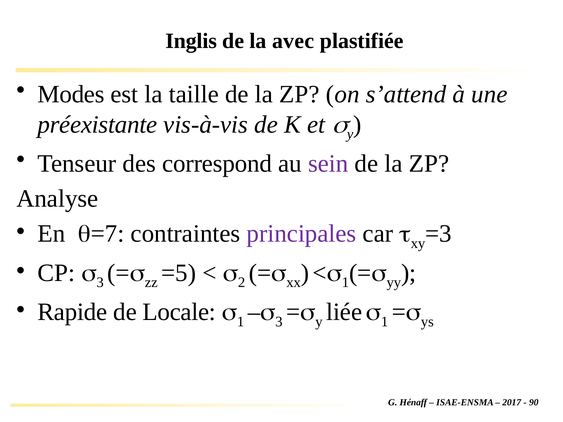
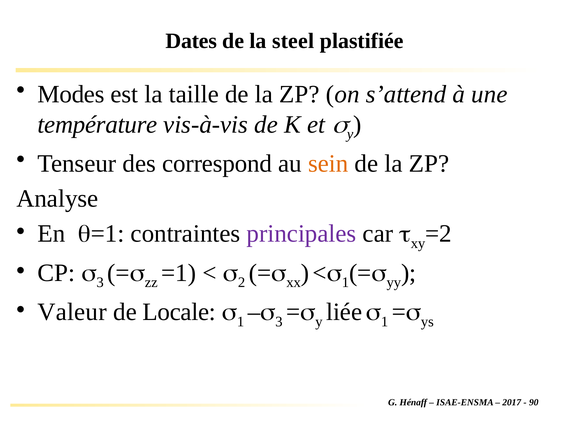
Inglis: Inglis -> Dates (191, 41)
avec: avec -> steel (293, 41)
préexistante: préexistante -> température (97, 124)
sein colour: purple -> orange (328, 164)
=7: =7 -> =1 (108, 234)
=3: =3 -> =2 (439, 234)
=5: =5 -> =1 (179, 273)
Rapide: Rapide -> Valeur (72, 312)
